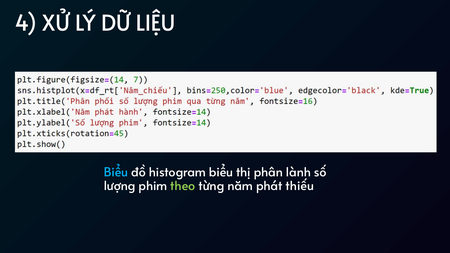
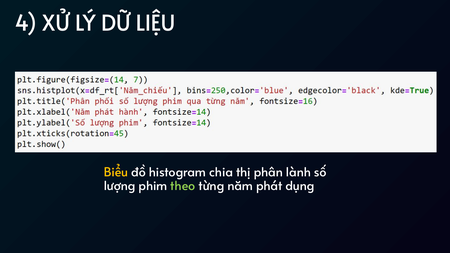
Biểu colour: light blue -> yellow (116, 172)
histogram biểu: biểu -> chia (221, 172)
thiếu: thiếu -> dụng (300, 186)
